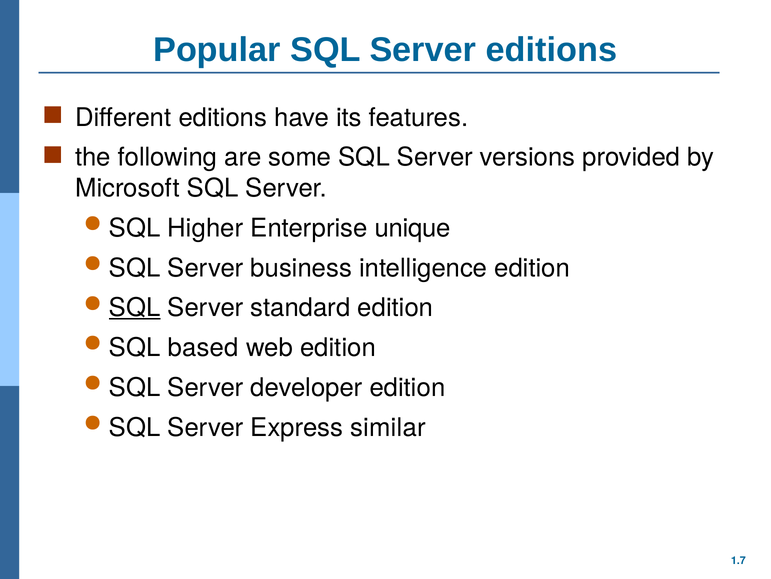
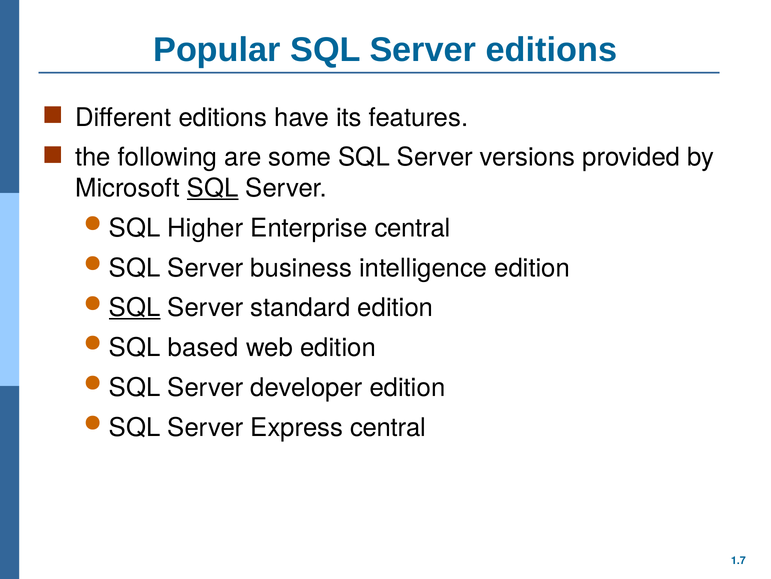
SQL underline: none -> present (213, 188)
Enterprise unique: unique -> central (413, 228)
Express similar: similar -> central (388, 427)
